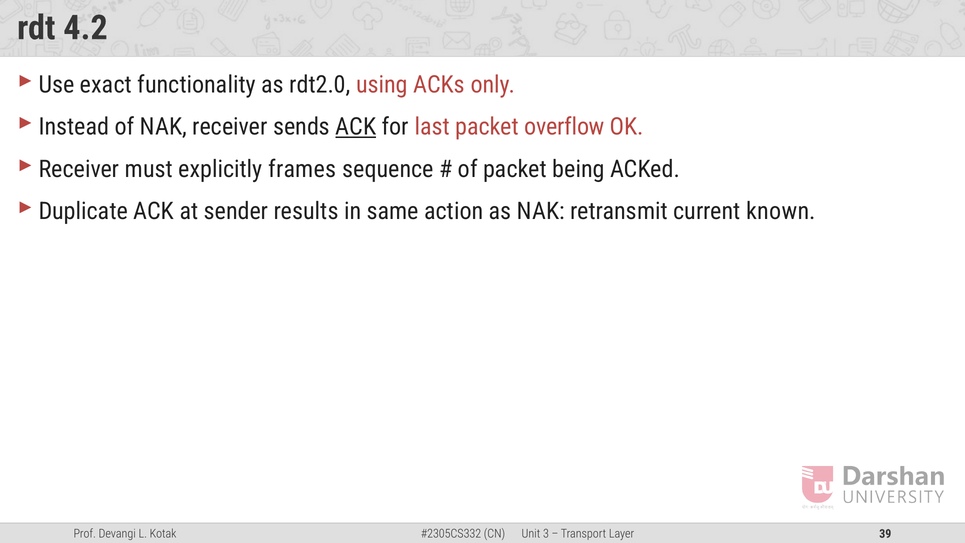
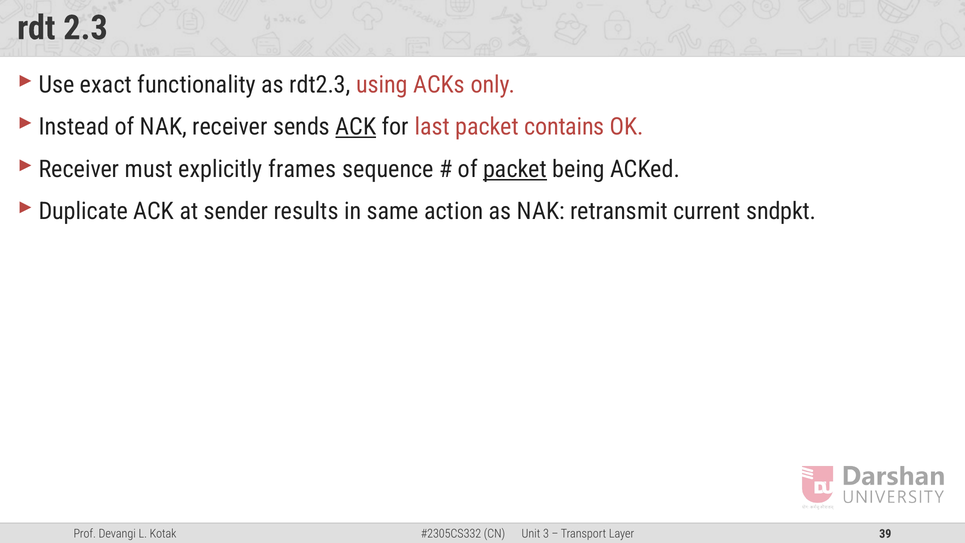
4.2: 4.2 -> 2.3 (85, 28)
rdt2.0: rdt2.0 -> rdt2.3 (320, 85)
overflow: overflow -> contains (564, 127)
packet underline: none -> present (515, 169)
known: known -> sndpkt (781, 211)
